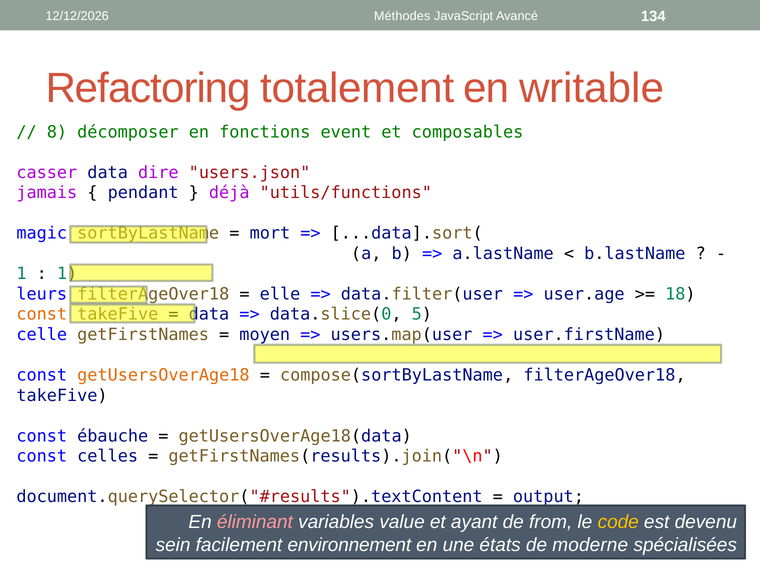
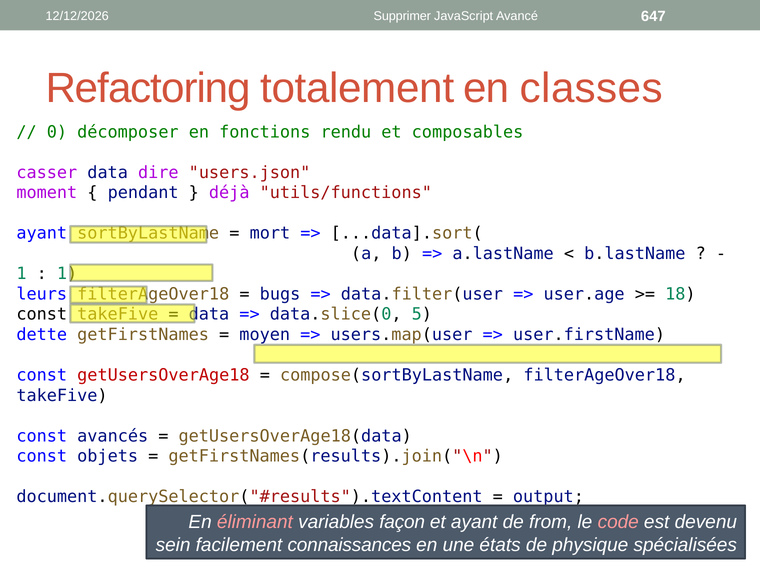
Méthodes: Méthodes -> Supprimer (402, 16)
134: 134 -> 647 (653, 16)
writable: writable -> classes (591, 88)
8: 8 -> 0 (57, 132)
event: event -> rendu (346, 132)
jamais: jamais -> moment (47, 193)
magic: magic -> ayant (42, 233)
elle: elle -> bugs (280, 294)
const colour: orange -> black (42, 314)
celle: celle -> dette (42, 335)
getUsersOverAge18 colour: orange -> red (163, 375)
ébauche: ébauche -> avancés (113, 436)
celles: celles -> objets (108, 456)
value: value -> façon (402, 522)
code colour: yellow -> pink (618, 522)
environnement: environnement -> connaissances (349, 545)
moderne: moderne -> physique (590, 545)
